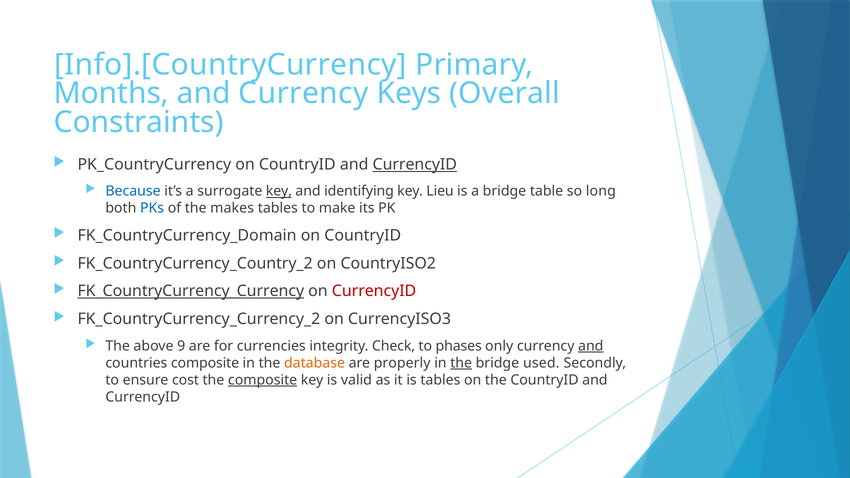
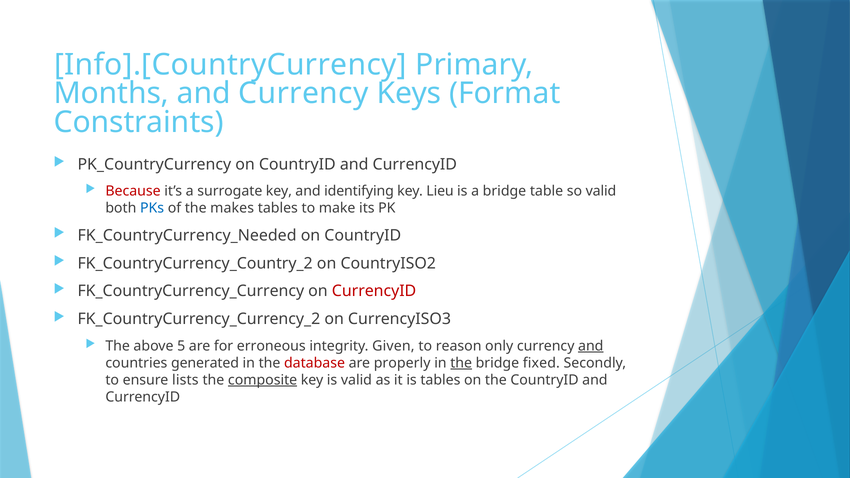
Overall: Overall -> Format (505, 94)
CurrencyID underline: present -> none (415, 165)
Because colour: blue -> red (133, 191)
key underline: present -> none (279, 191)
so long: long -> valid (601, 191)
FK_CountryCurrency_Domain: FK_CountryCurrency_Domain -> FK_CountryCurrency_Needed (187, 235)
FK_CountryCurrency_Currency underline: present -> none (191, 291)
9: 9 -> 5 (181, 346)
currencies: currencies -> erroneous (271, 346)
Check: Check -> Given (393, 346)
phases: phases -> reason (459, 346)
countries composite: composite -> generated (205, 363)
database colour: orange -> red (315, 363)
used: used -> fixed (541, 363)
cost: cost -> lists (185, 380)
